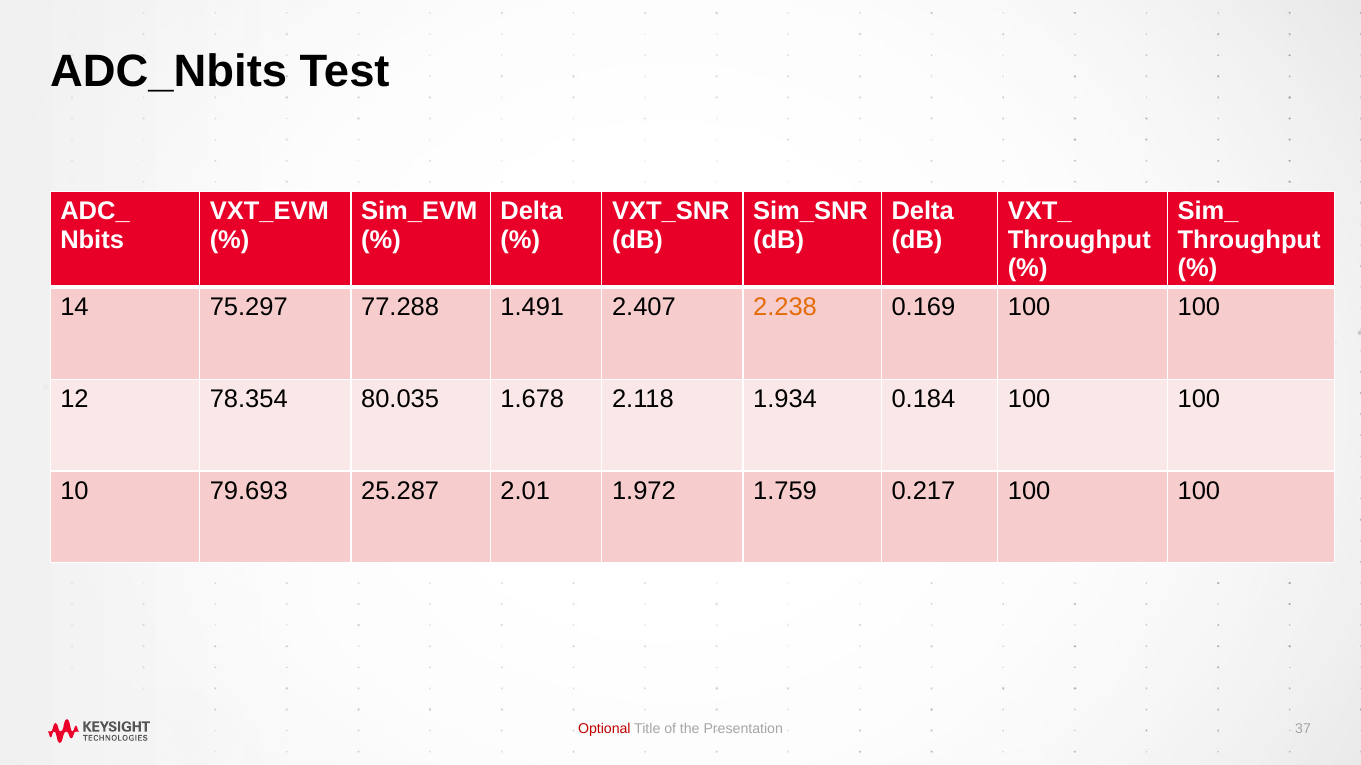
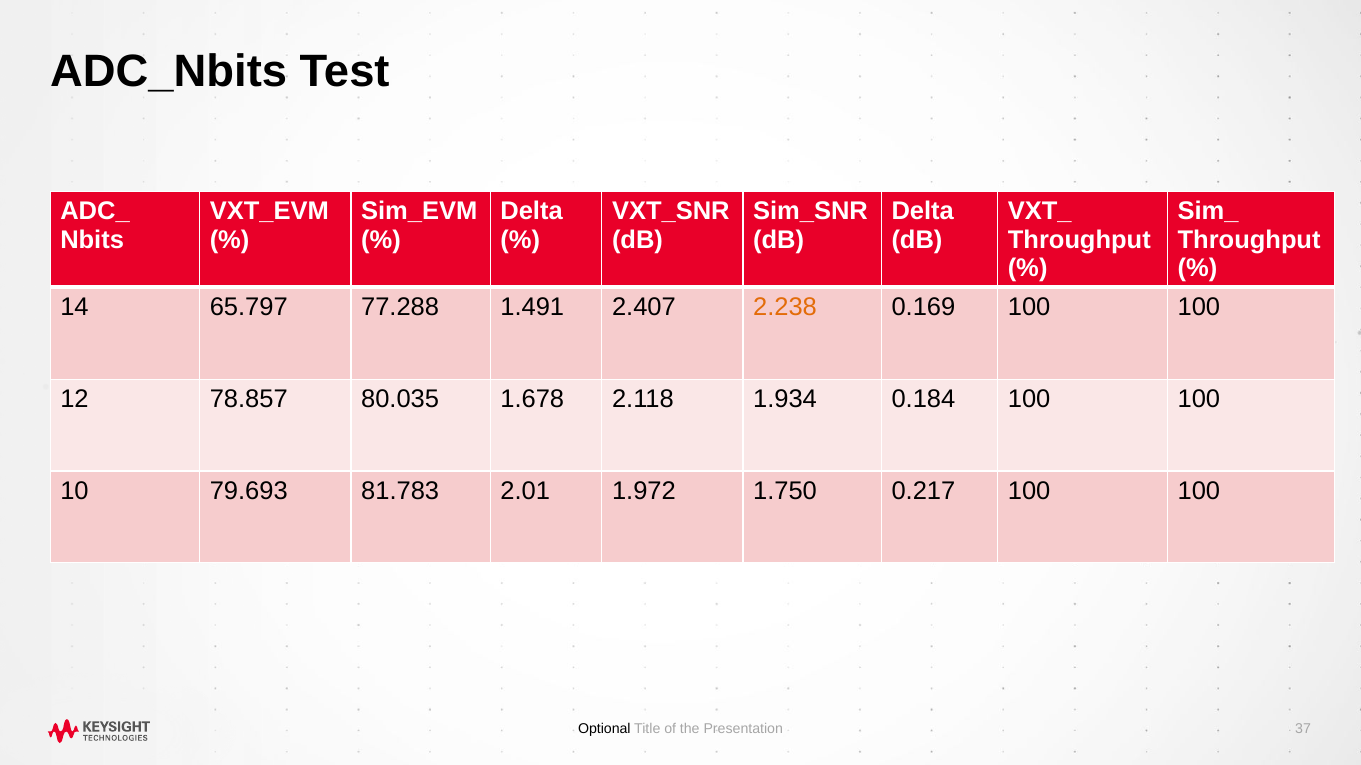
75.297: 75.297 -> 65.797 (249, 307)
78.354: 78.354 -> 78.857 (249, 399)
25.287: 25.287 -> 81.783 (400, 491)
1.759: 1.759 -> 1.750 (785, 491)
Optional colour: red -> black (604, 729)
